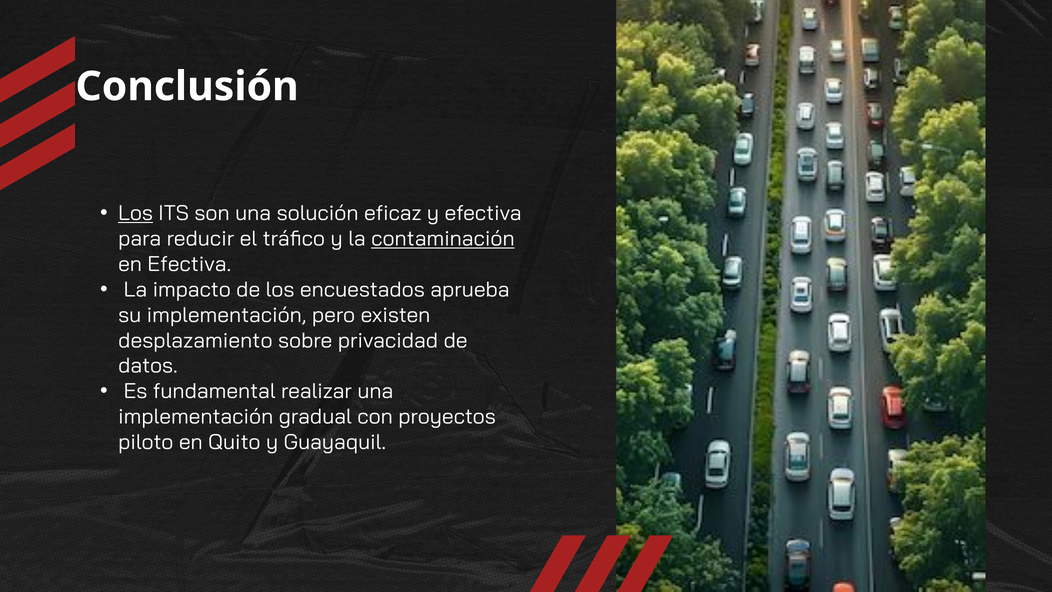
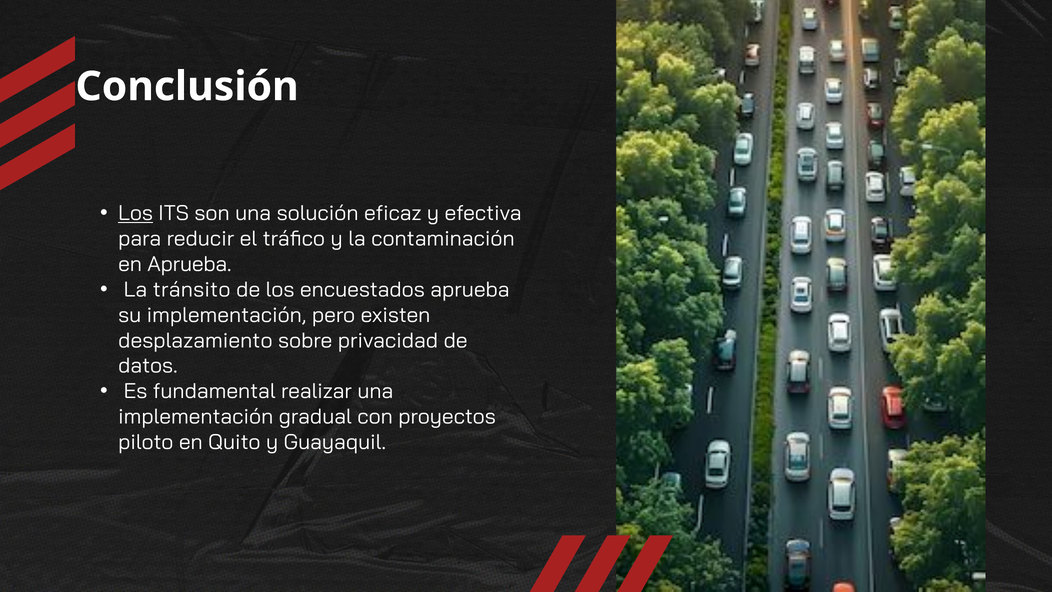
contaminación underline: present -> none (443, 239)
en Efectiva: Efectiva -> Aprueba (189, 264)
impacto: impacto -> tránsito (192, 290)
